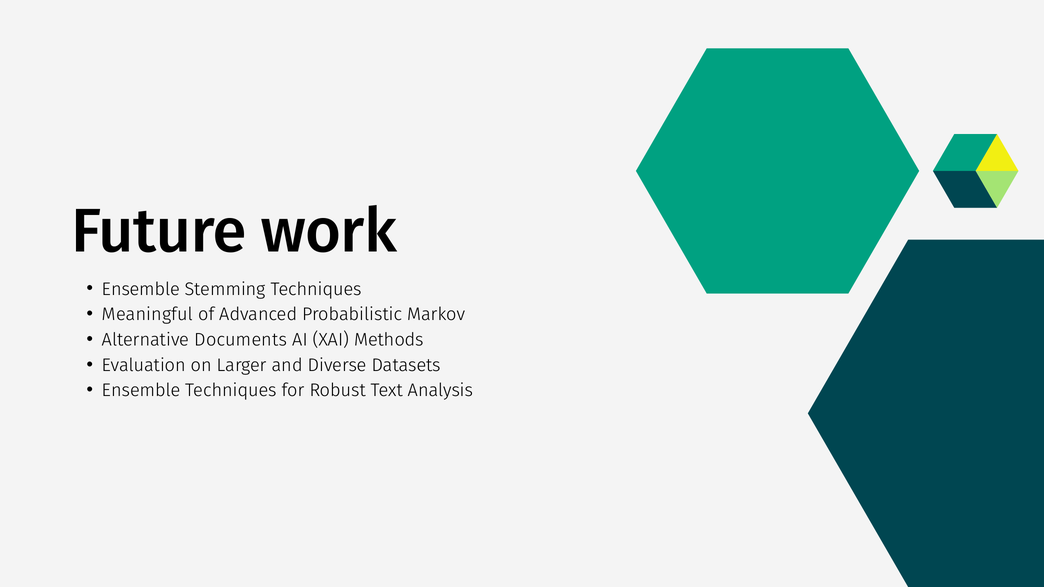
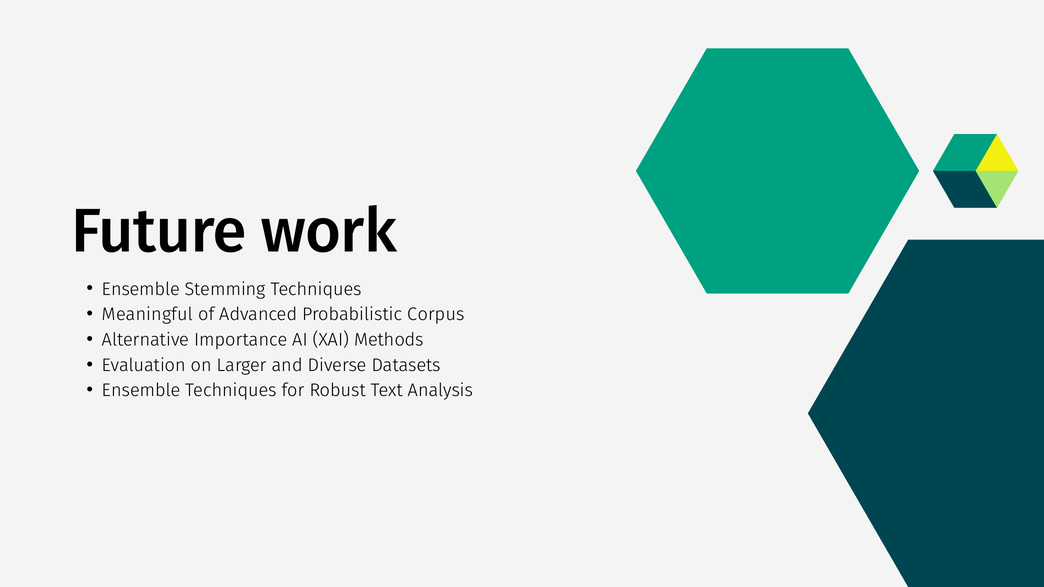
Markov: Markov -> Corpus (436, 315)
Documents: Documents -> Importance (241, 340)
